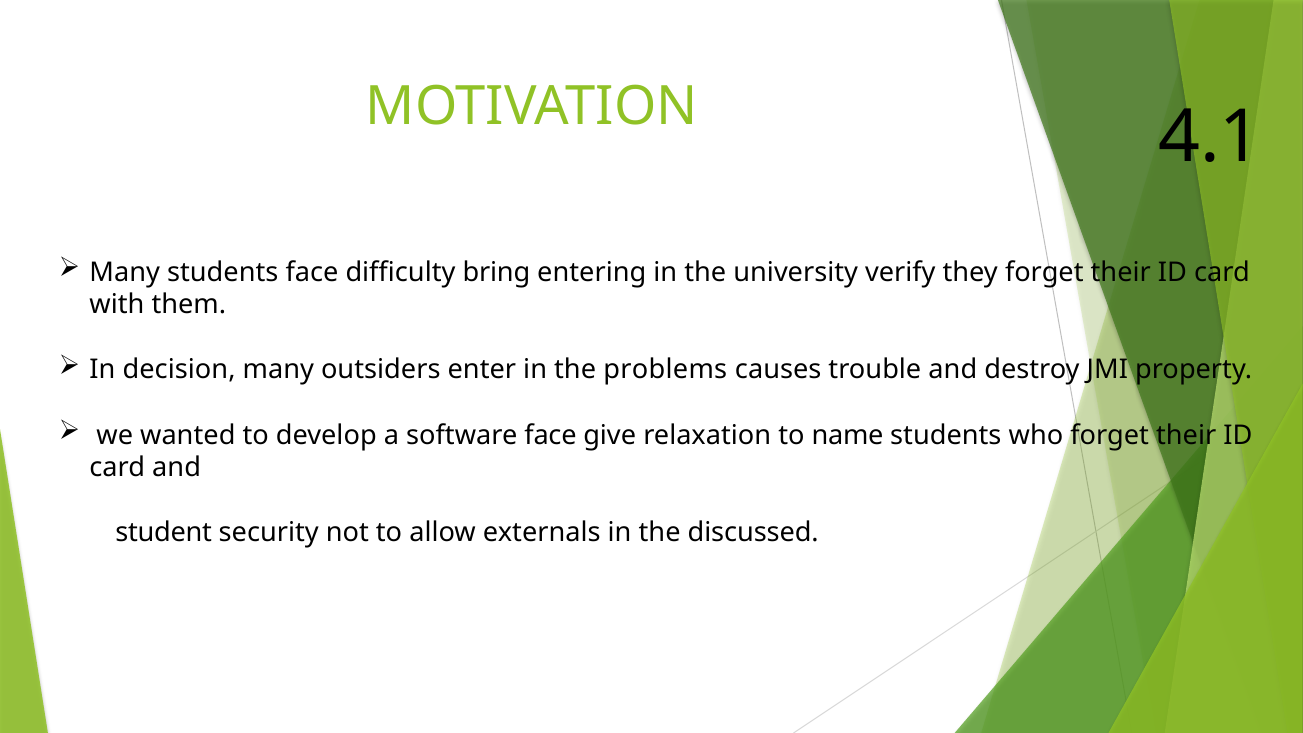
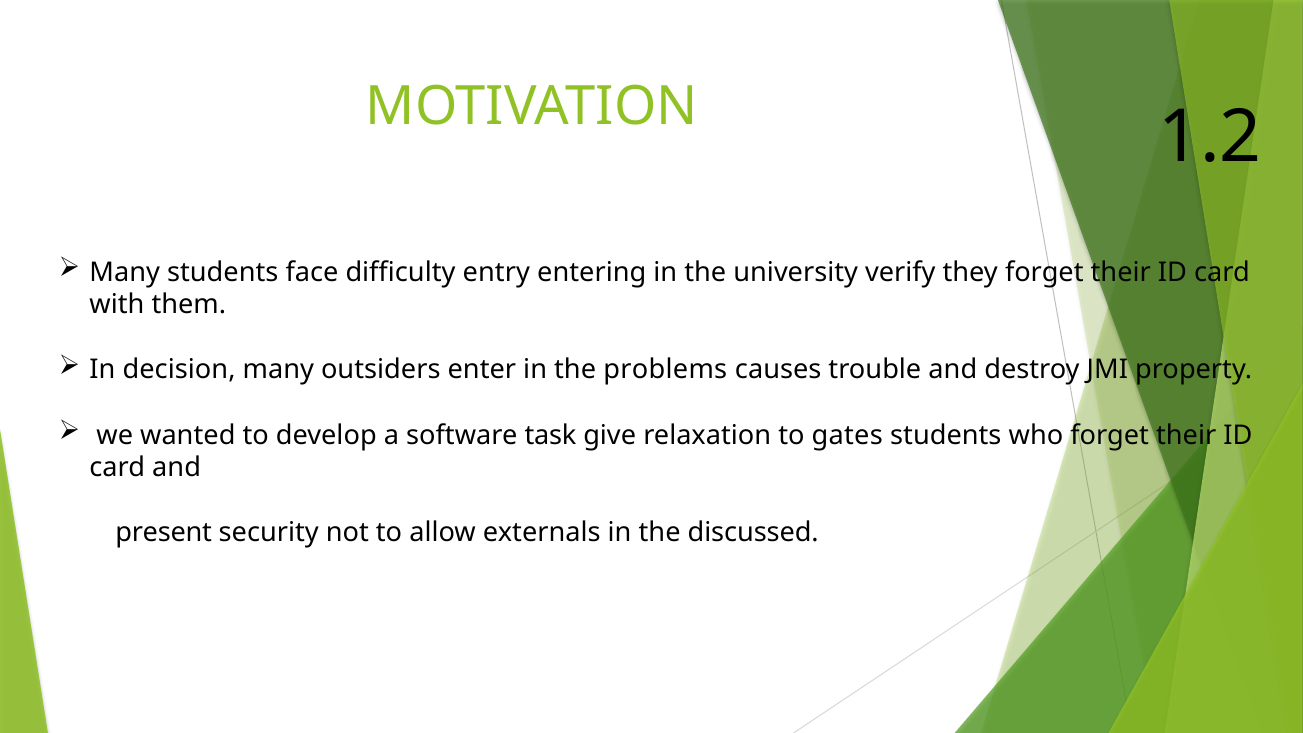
4.1: 4.1 -> 1.2 (1210, 137)
bring: bring -> entry (496, 272)
software face: face -> task (550, 435)
name: name -> gates (847, 435)
student: student -> present (164, 533)
